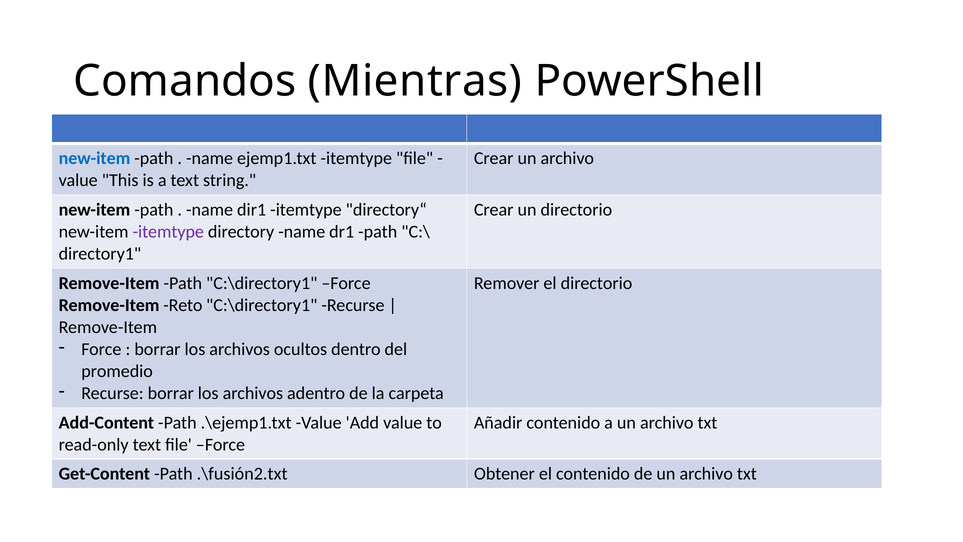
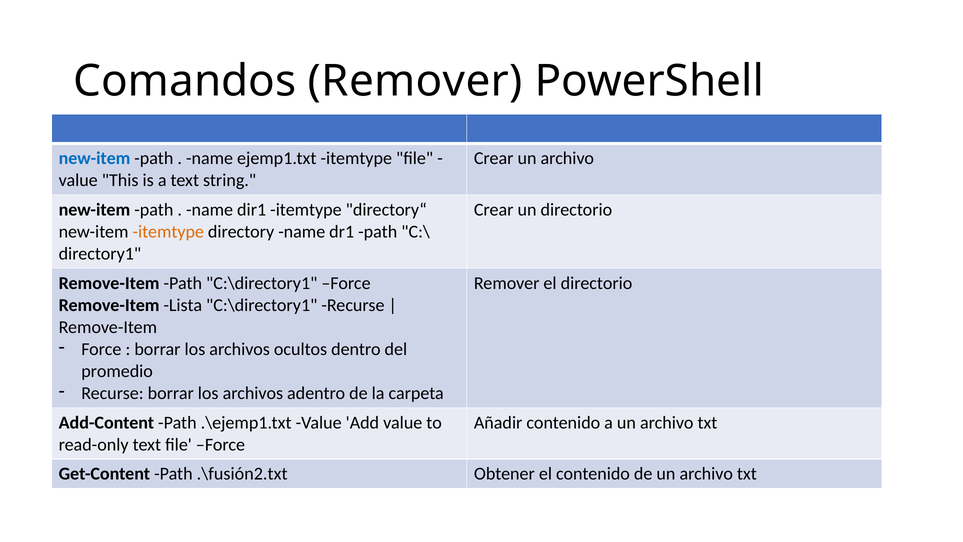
Comandos Mientras: Mientras -> Remover (415, 81)
itemtype colour: purple -> orange (168, 232)
Reto: Reto -> Lista (183, 305)
